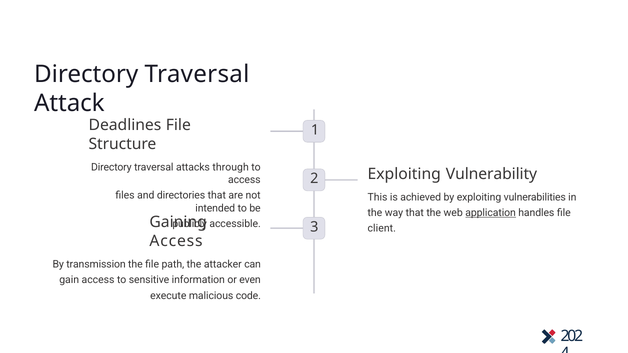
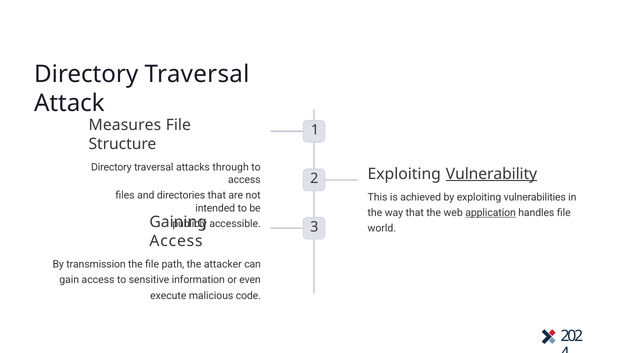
Deadlines: Deadlines -> Measures (125, 125)
Vulnerability underline: none -> present (491, 174)
client: client -> world (382, 229)
